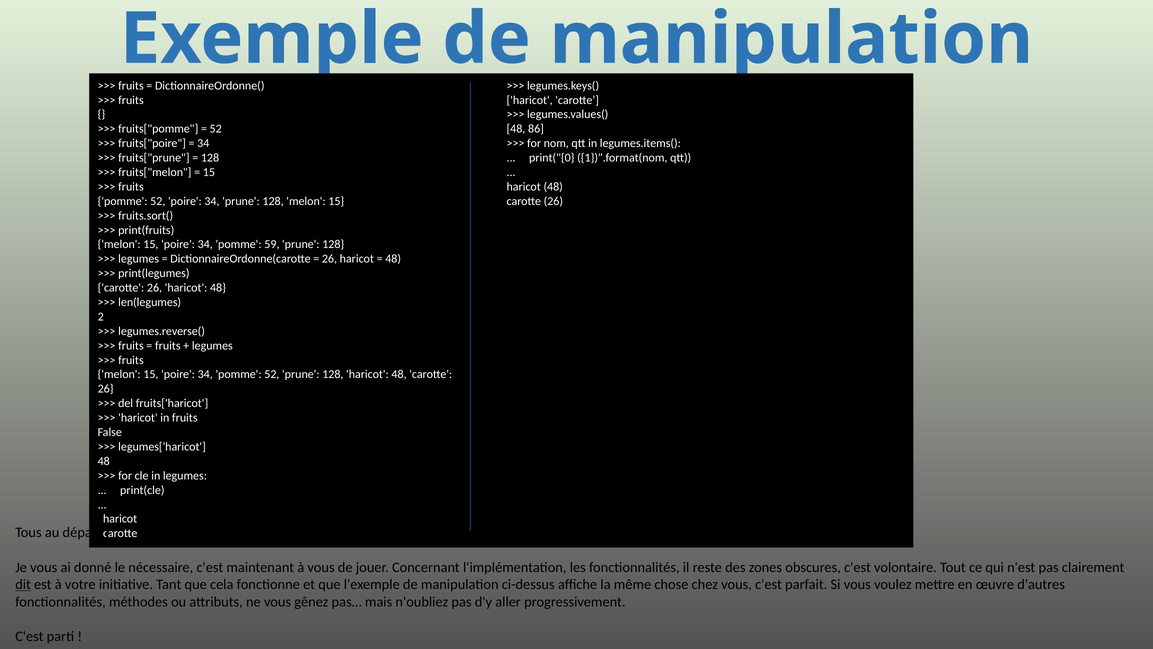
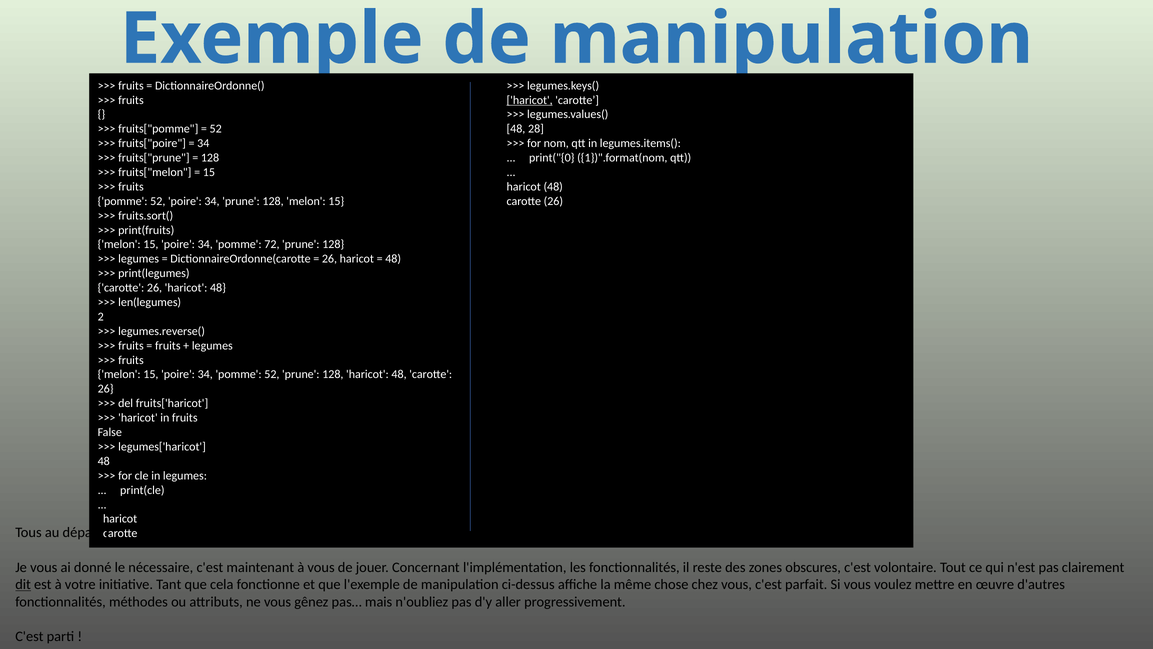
haricot underline: none -> present (530, 100)
86: 86 -> 28 (536, 129)
59: 59 -> 72 (272, 244)
